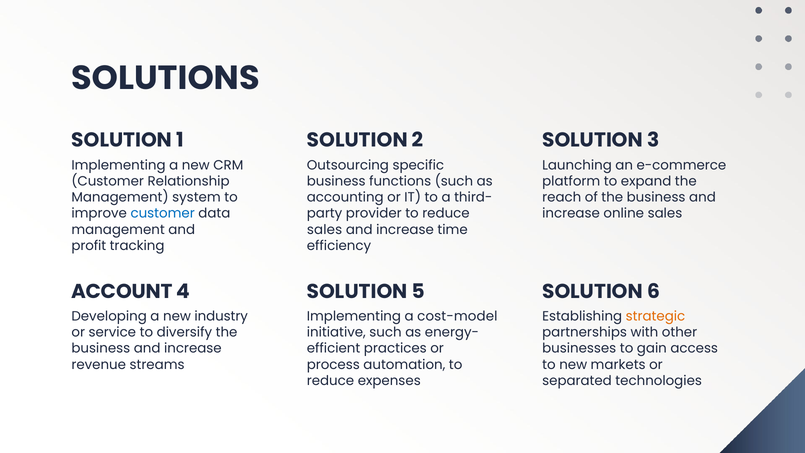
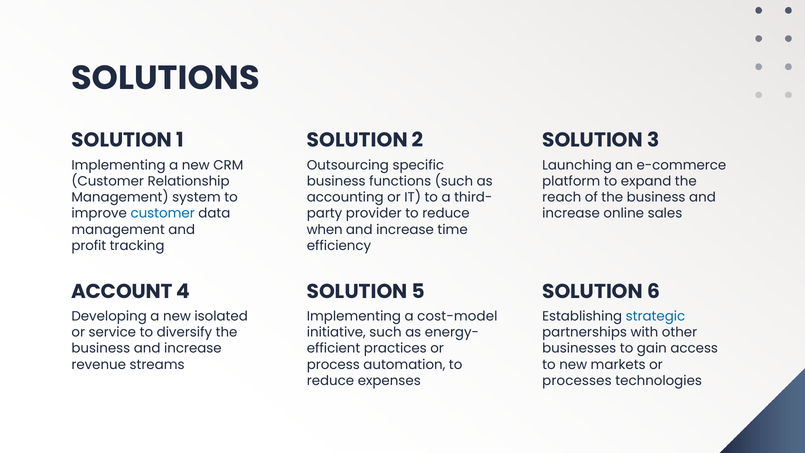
sales: sales -> when (325, 230)
industry: industry -> isolated (221, 316)
strategic colour: orange -> blue (655, 316)
separated: separated -> processes (577, 381)
